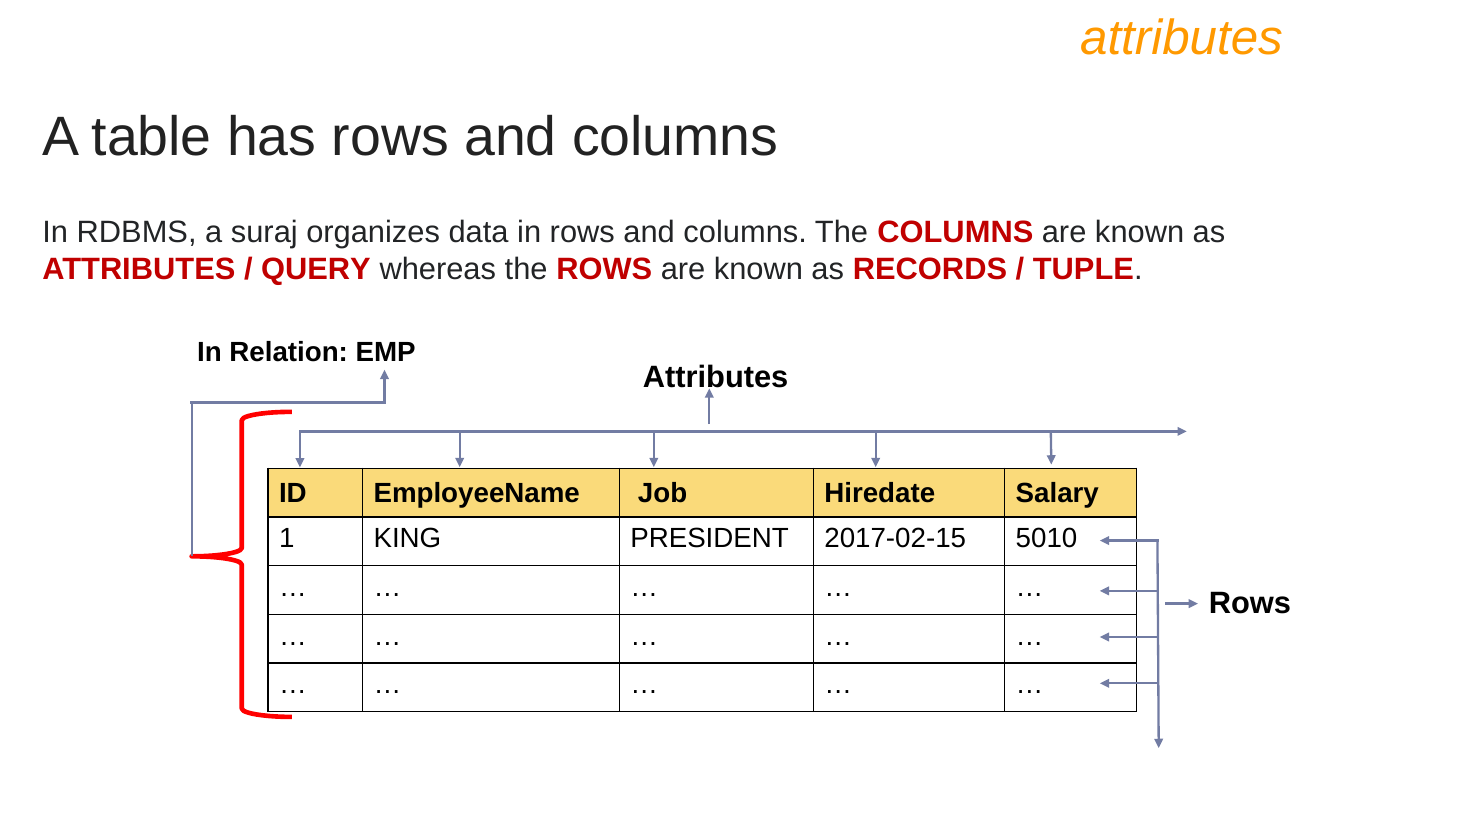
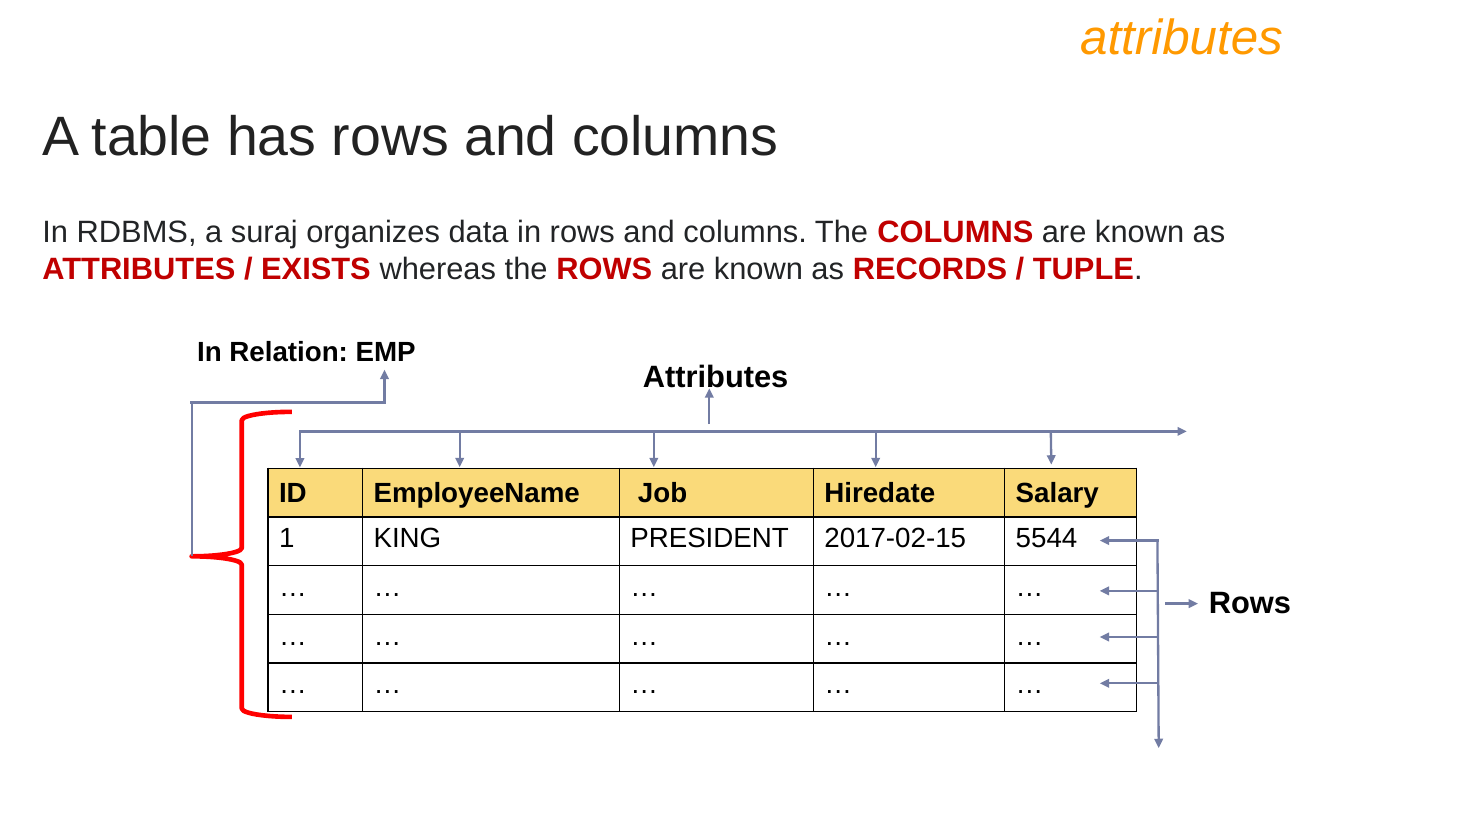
QUERY: QUERY -> EXISTS (316, 269)
5010: 5010 -> 5544 (1047, 539)
